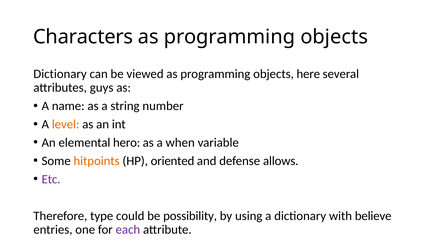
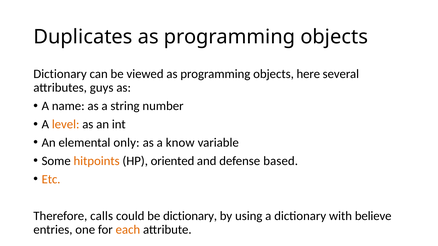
Characters: Characters -> Duplicates (83, 37)
hero: hero -> only (126, 143)
when: when -> know (180, 143)
allows: allows -> based (281, 161)
Etc colour: purple -> orange (51, 179)
type: type -> calls (102, 216)
be possibility: possibility -> dictionary (190, 216)
each colour: purple -> orange (128, 230)
